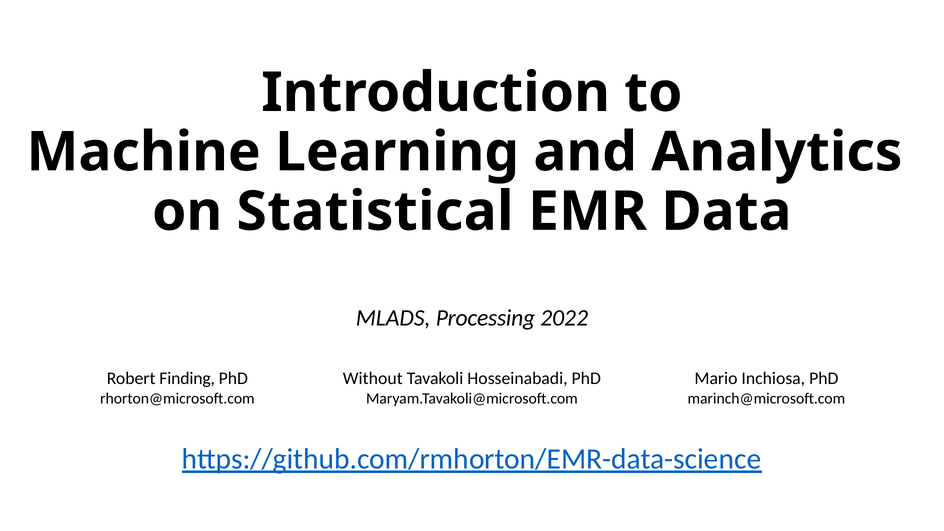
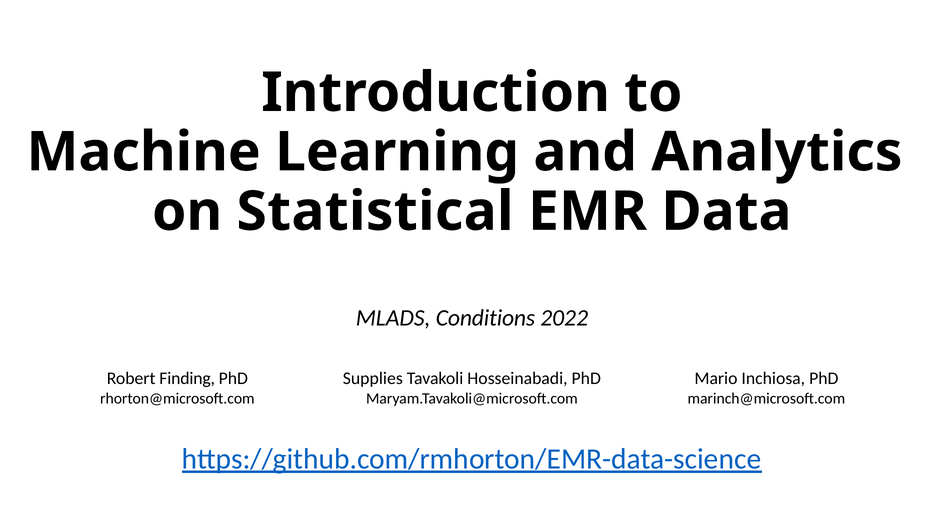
Processing: Processing -> Conditions (485, 318)
Without: Without -> Supplies (373, 378)
